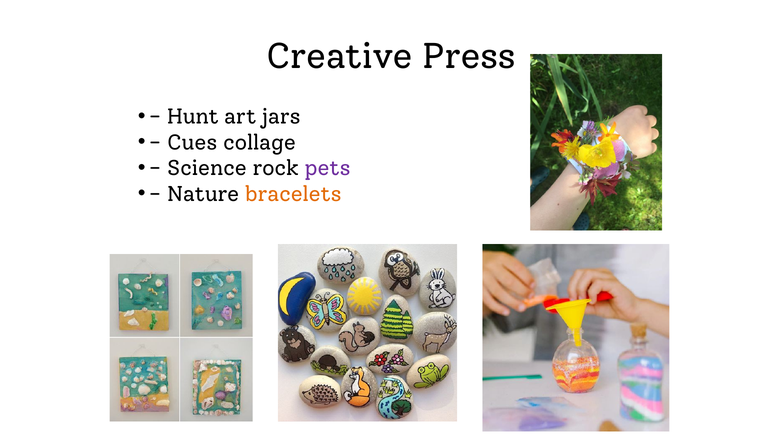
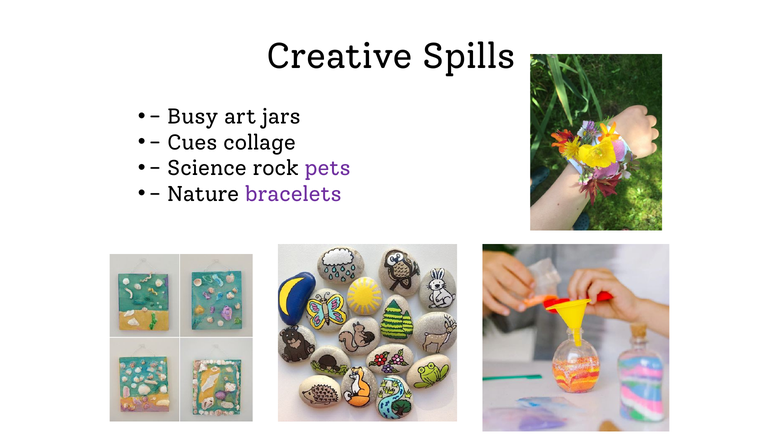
Press: Press -> Spills (469, 57)
Hunt: Hunt -> Busy (193, 117)
bracelets colour: orange -> purple (293, 194)
